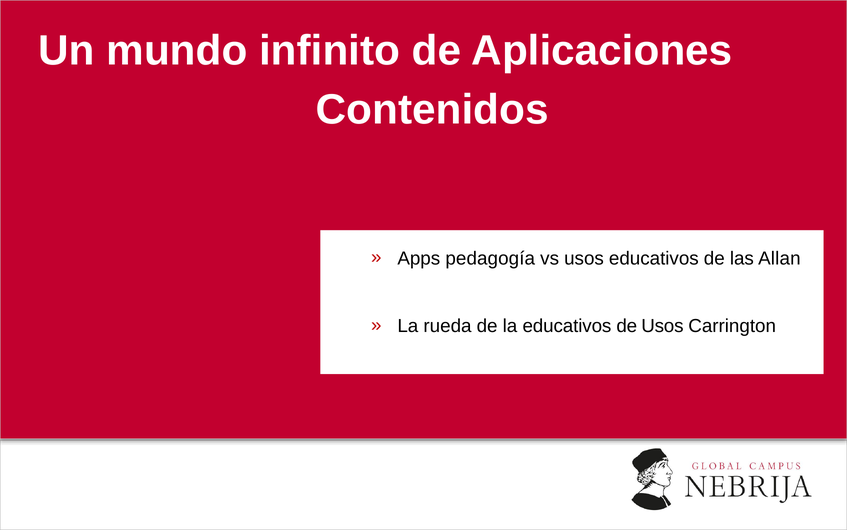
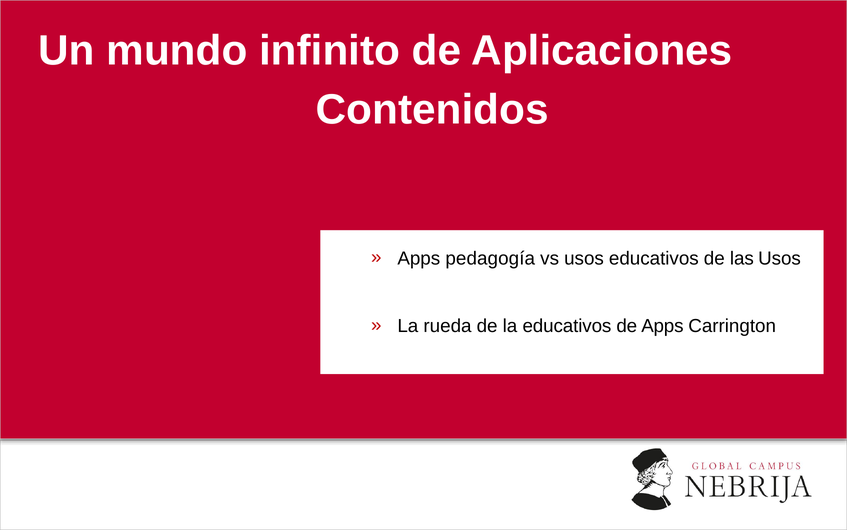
las Allan: Allan -> Usos (779, 258)
de Usos: Usos -> Apps (662, 326)
